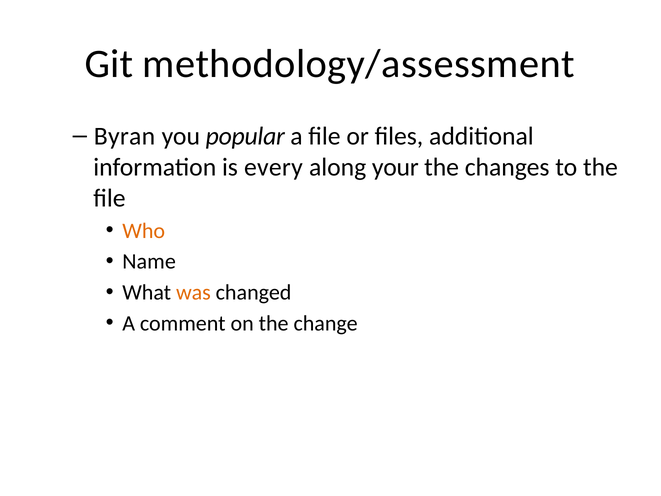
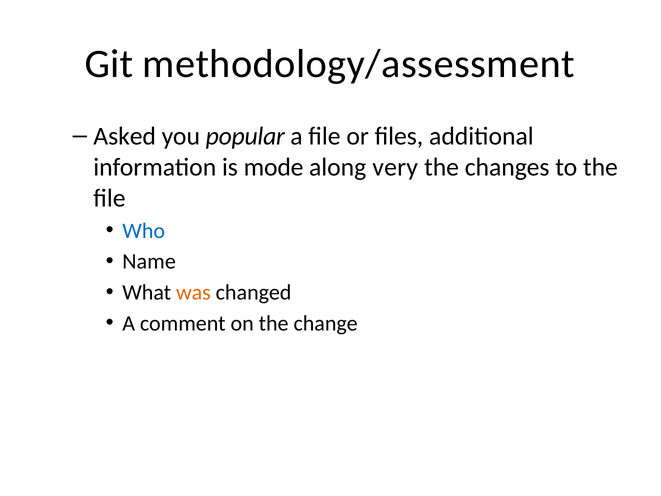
Byran: Byran -> Asked (125, 136)
every: every -> mode (274, 167)
your: your -> very (395, 167)
Who colour: orange -> blue (144, 231)
